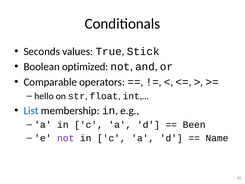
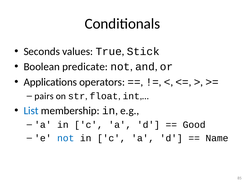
optimized: optimized -> predicate (85, 67)
Comparable: Comparable -> Applications (50, 82)
hello: hello -> pairs (44, 96)
Been: Been -> Good (194, 125)
not colour: purple -> blue (66, 138)
